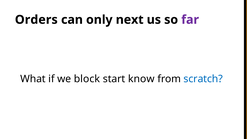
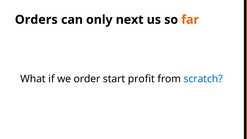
far colour: purple -> orange (190, 20)
block: block -> order (87, 79)
know: know -> profit (141, 79)
